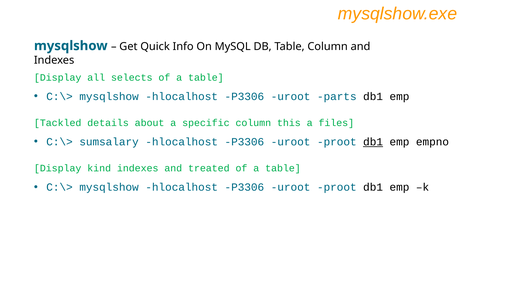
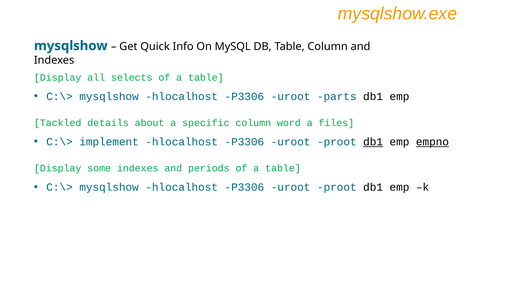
this: this -> word (289, 123)
sumsalary: sumsalary -> implement (109, 142)
empno underline: none -> present (432, 142)
kind: kind -> some (99, 168)
treated: treated -> periods (209, 168)
